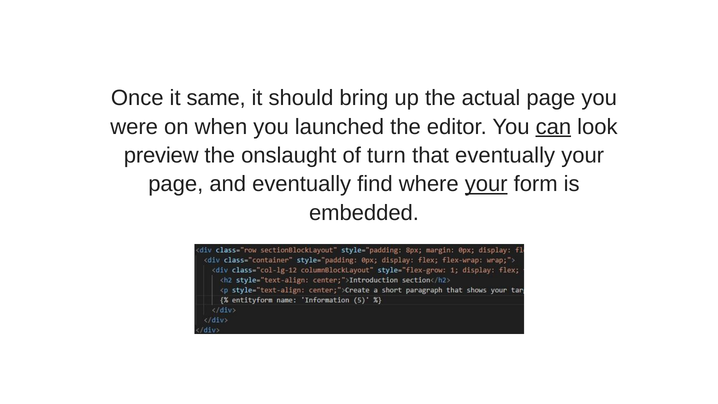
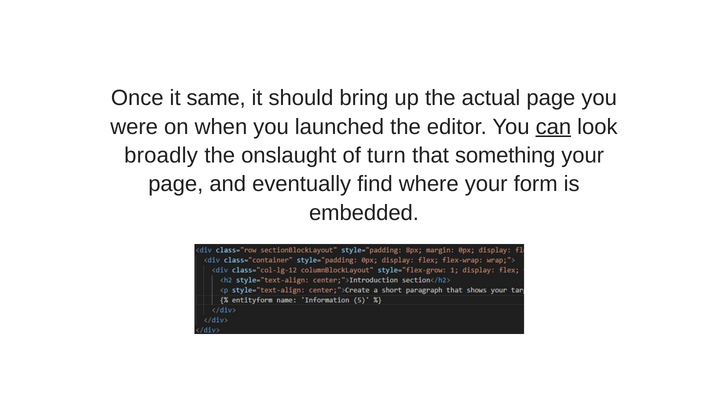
preview: preview -> broadly (161, 155)
that eventually: eventually -> something (505, 155)
your underline: present -> none (486, 184)
